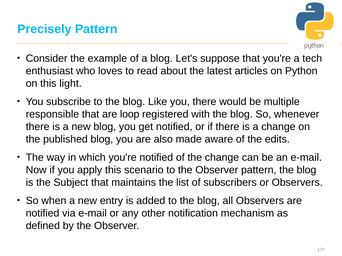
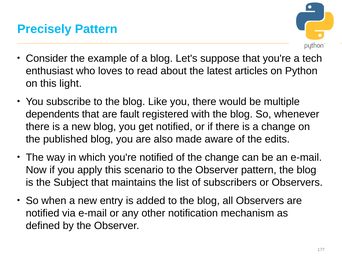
responsible: responsible -> dependents (52, 114)
loop: loop -> fault (130, 114)
